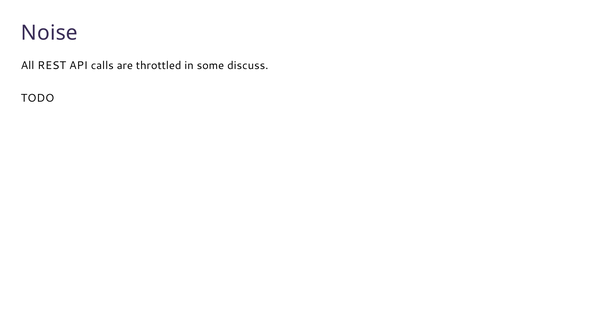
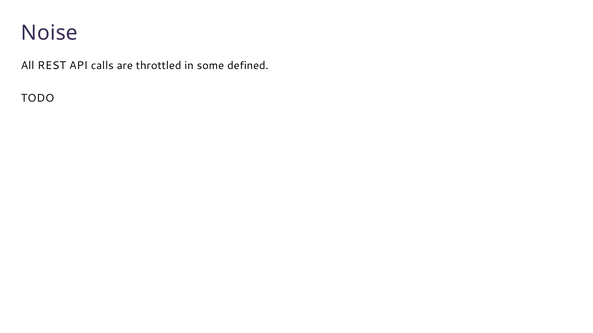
discuss: discuss -> defined (248, 66)
